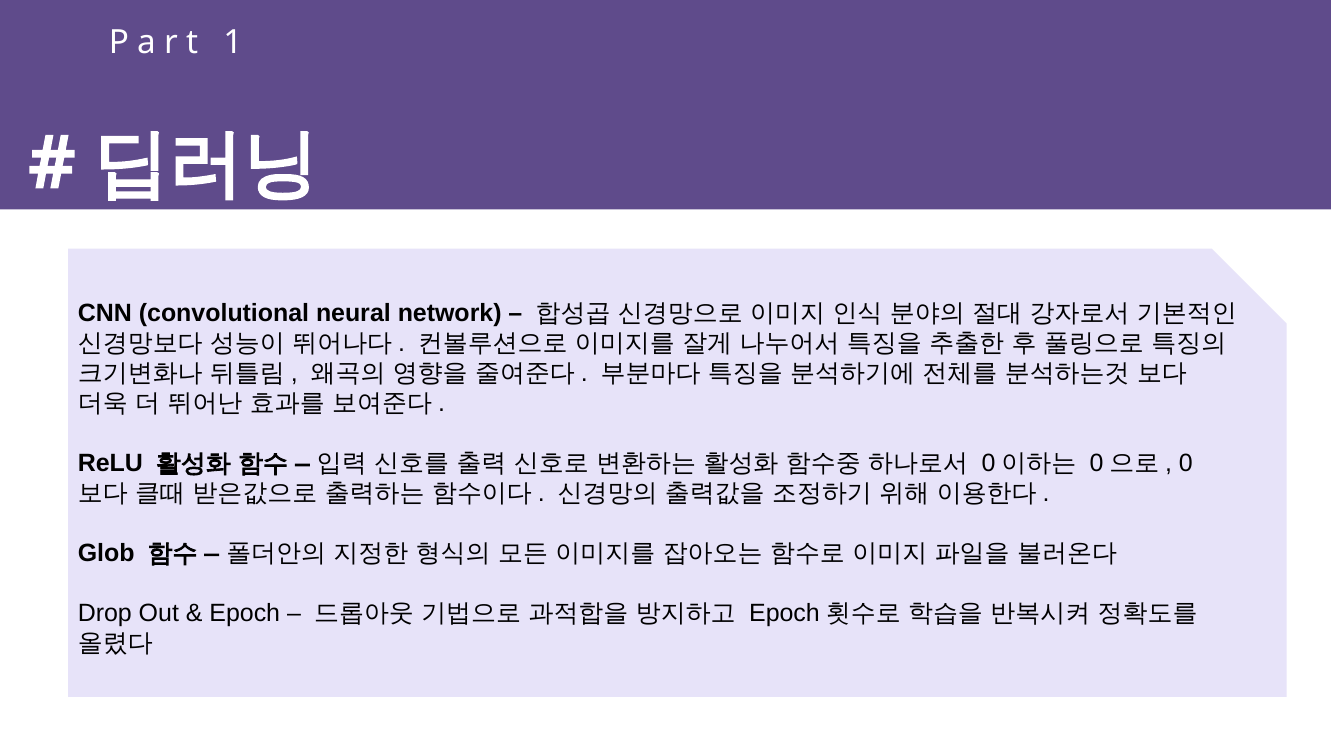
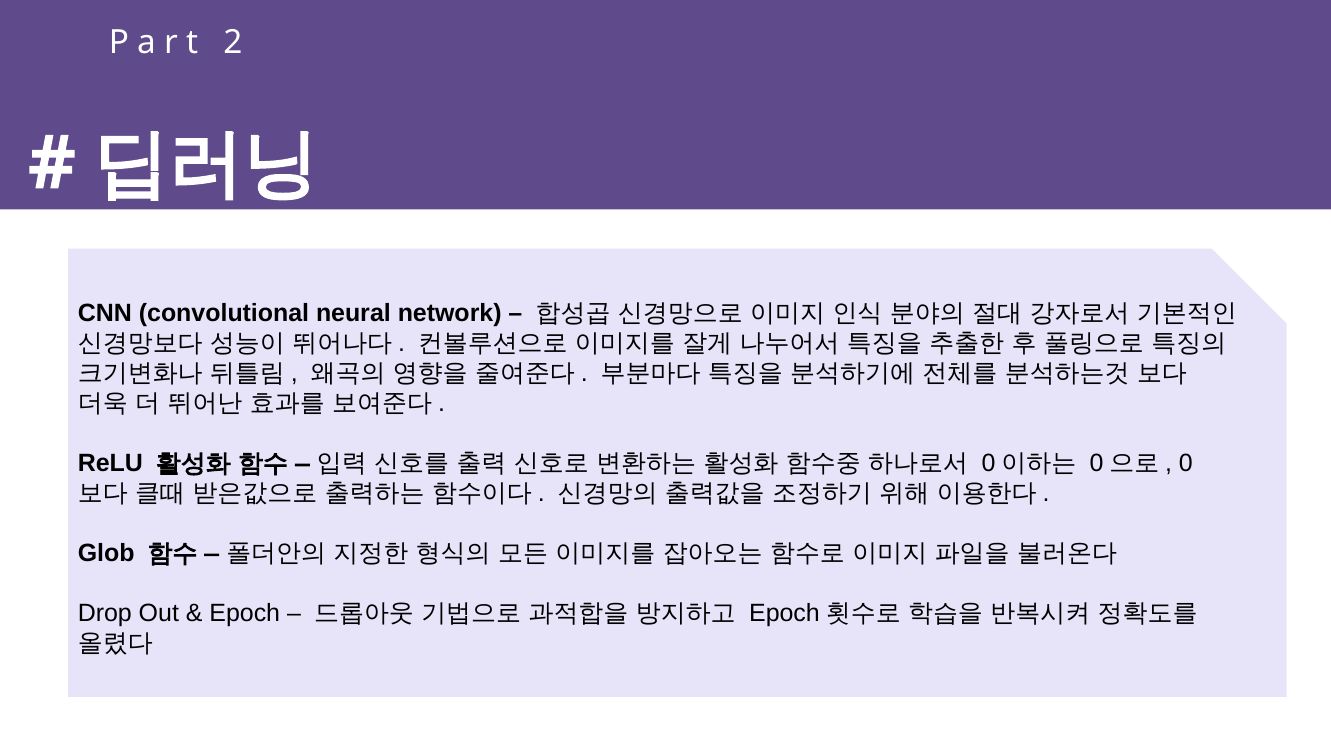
1: 1 -> 2 (233, 42)
